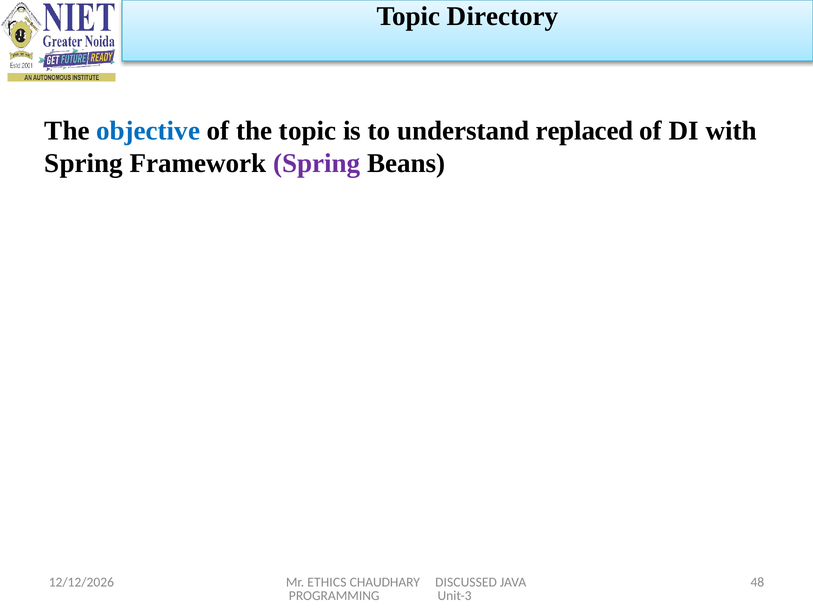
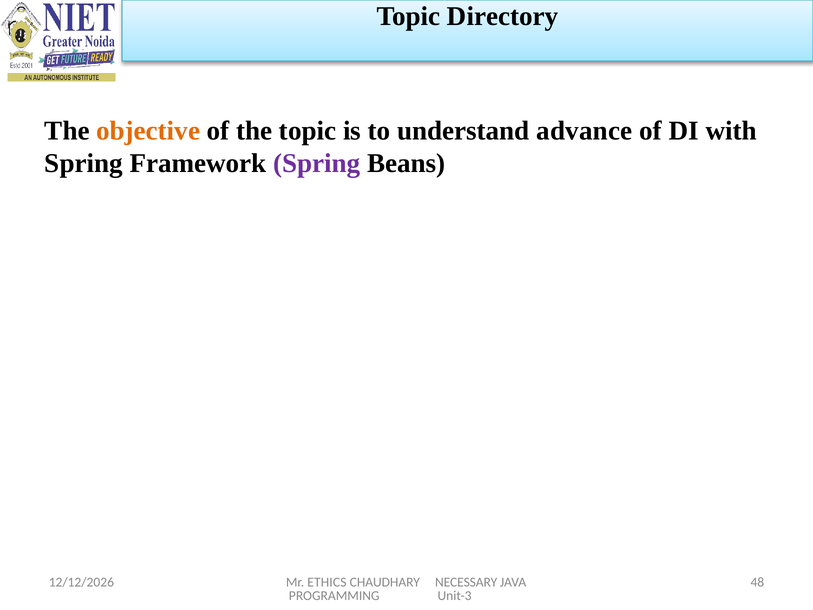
objective colour: blue -> orange (148, 131)
replaced: replaced -> advance (584, 131)
DISCUSSED: DISCUSSED -> NECESSARY (466, 582)
